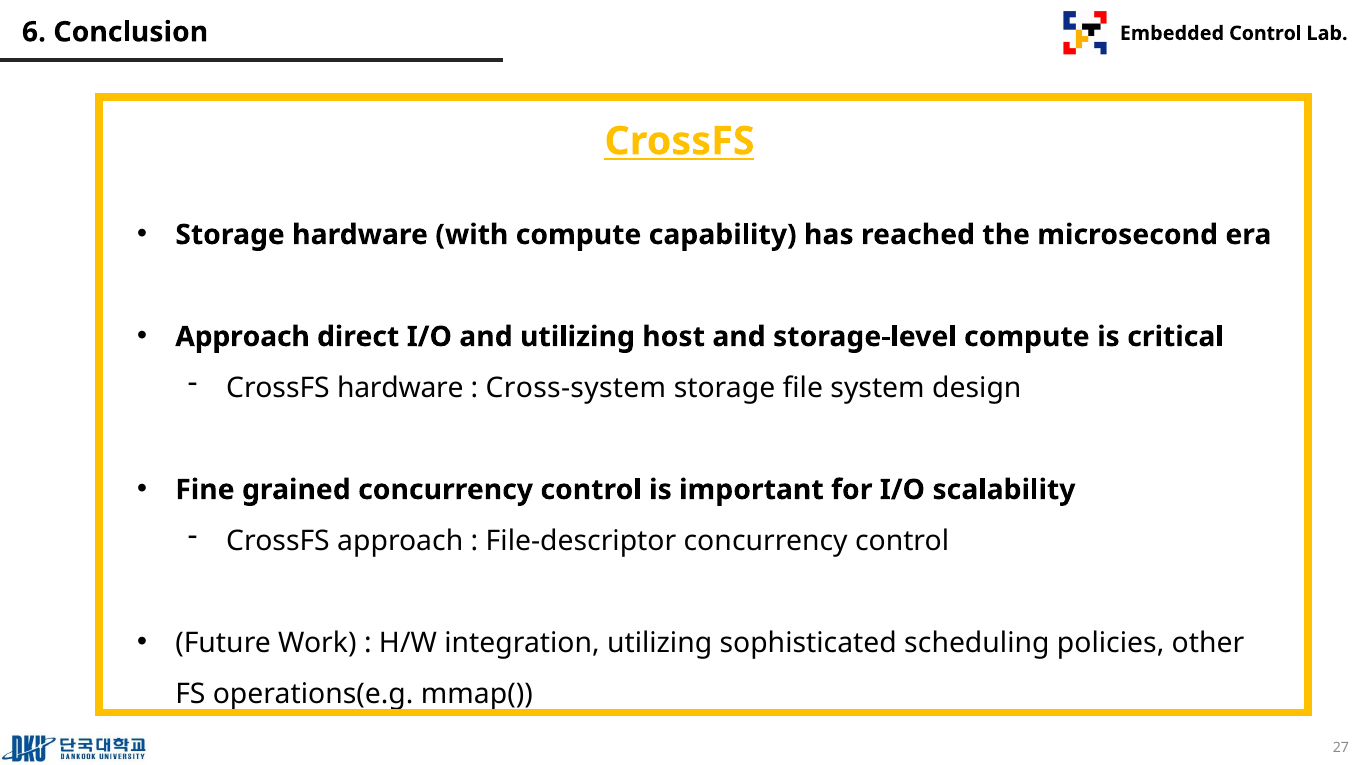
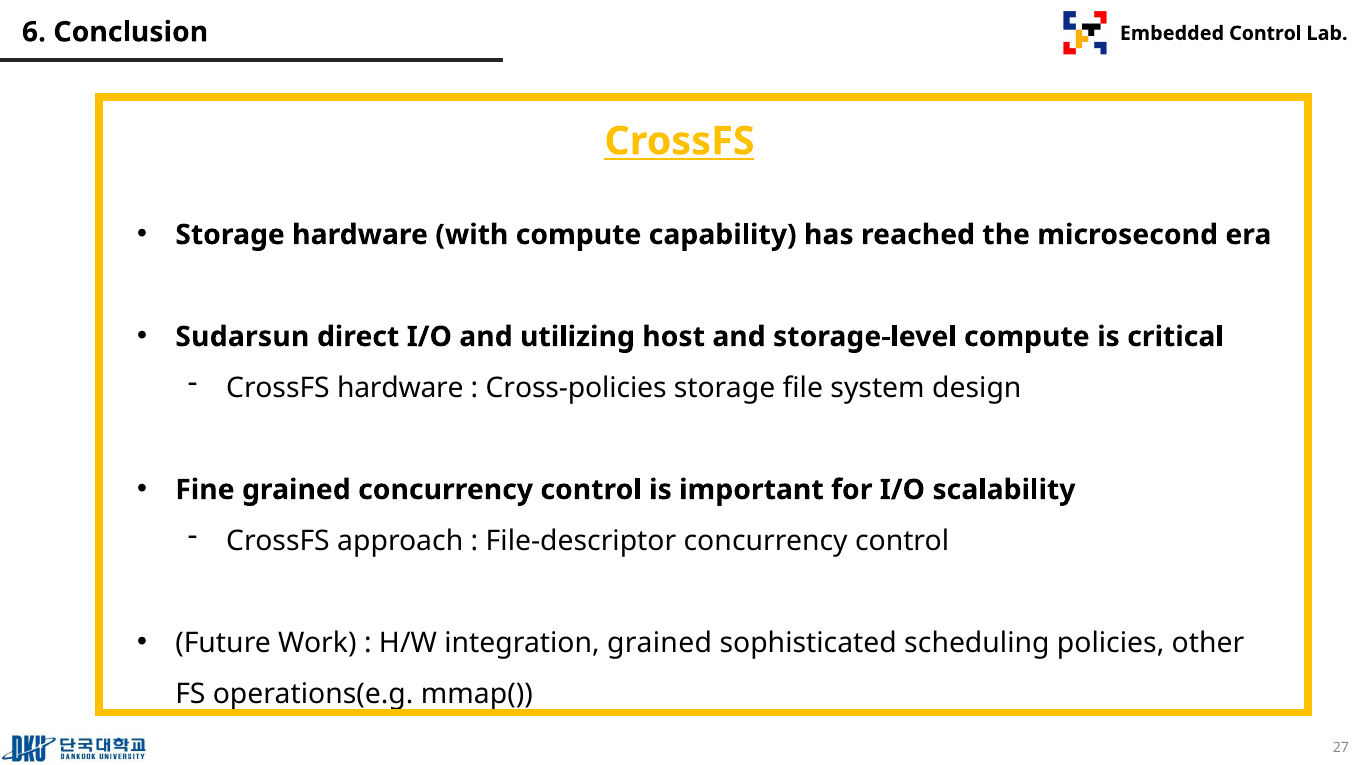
Approach: Approach -> Sudarsun (242, 337)
Cross-system: Cross-system -> Cross-policies (576, 387)
integration utilizing: utilizing -> grained (659, 642)
